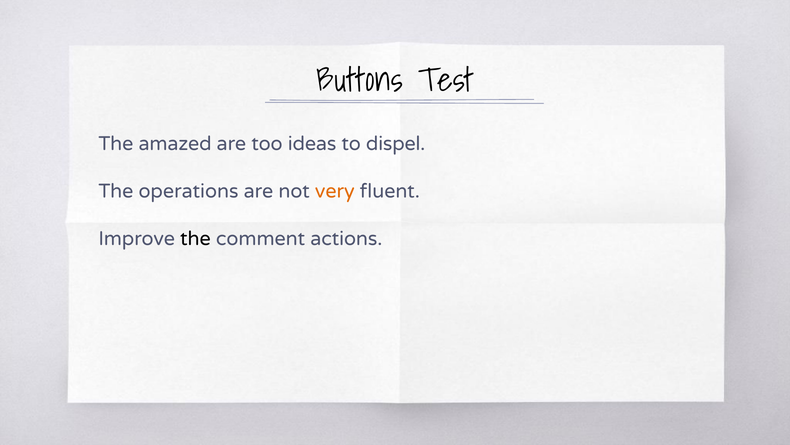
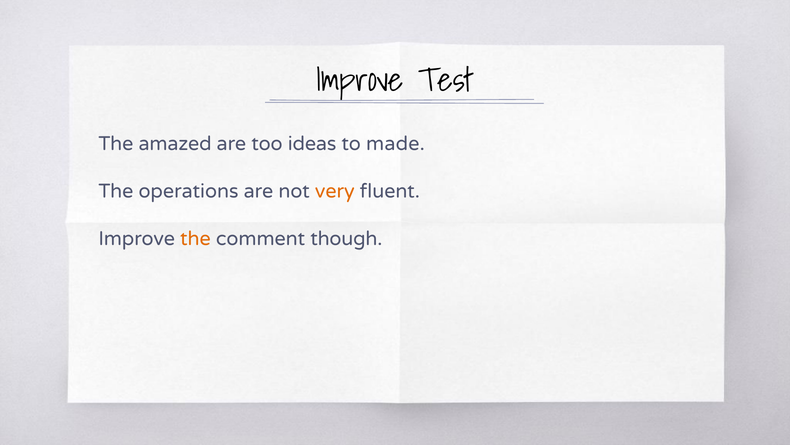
Buttons: Buttons -> Improve (360, 80)
dispel: dispel -> made (395, 143)
the colour: black -> orange (195, 238)
actions: actions -> though (346, 238)
